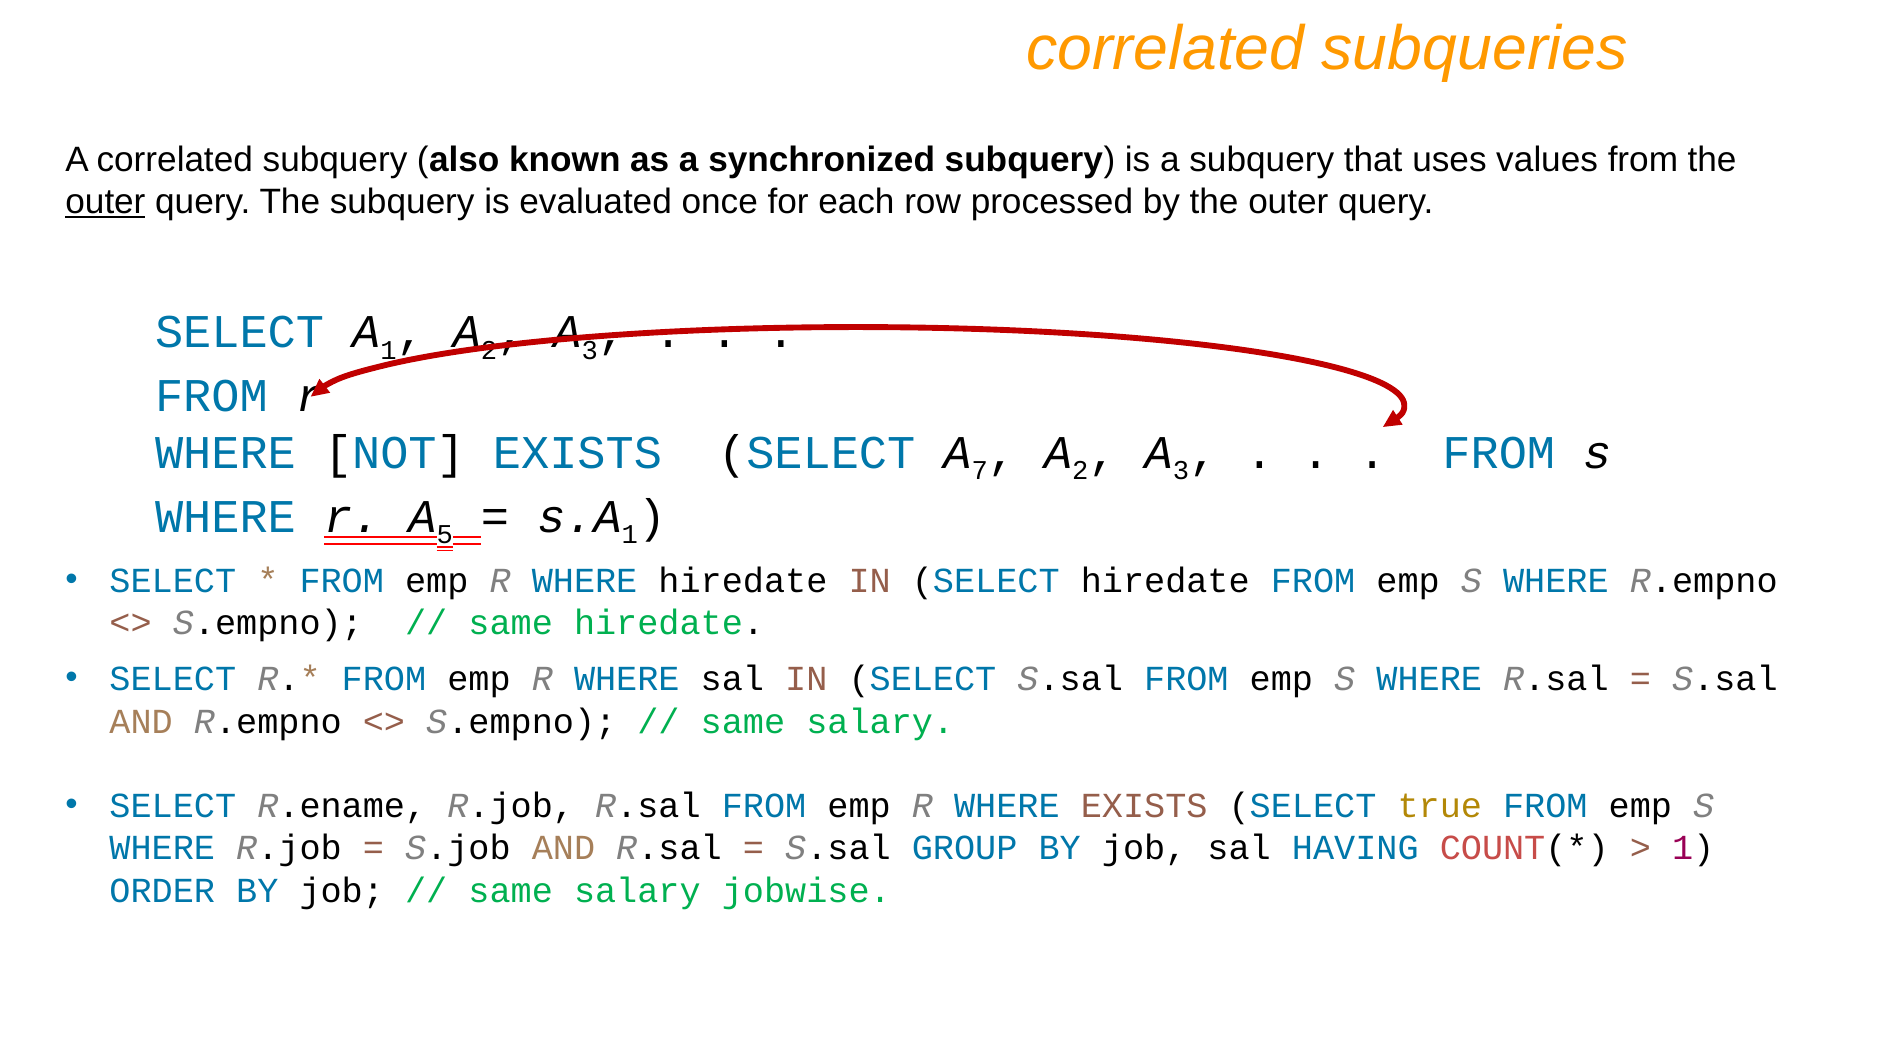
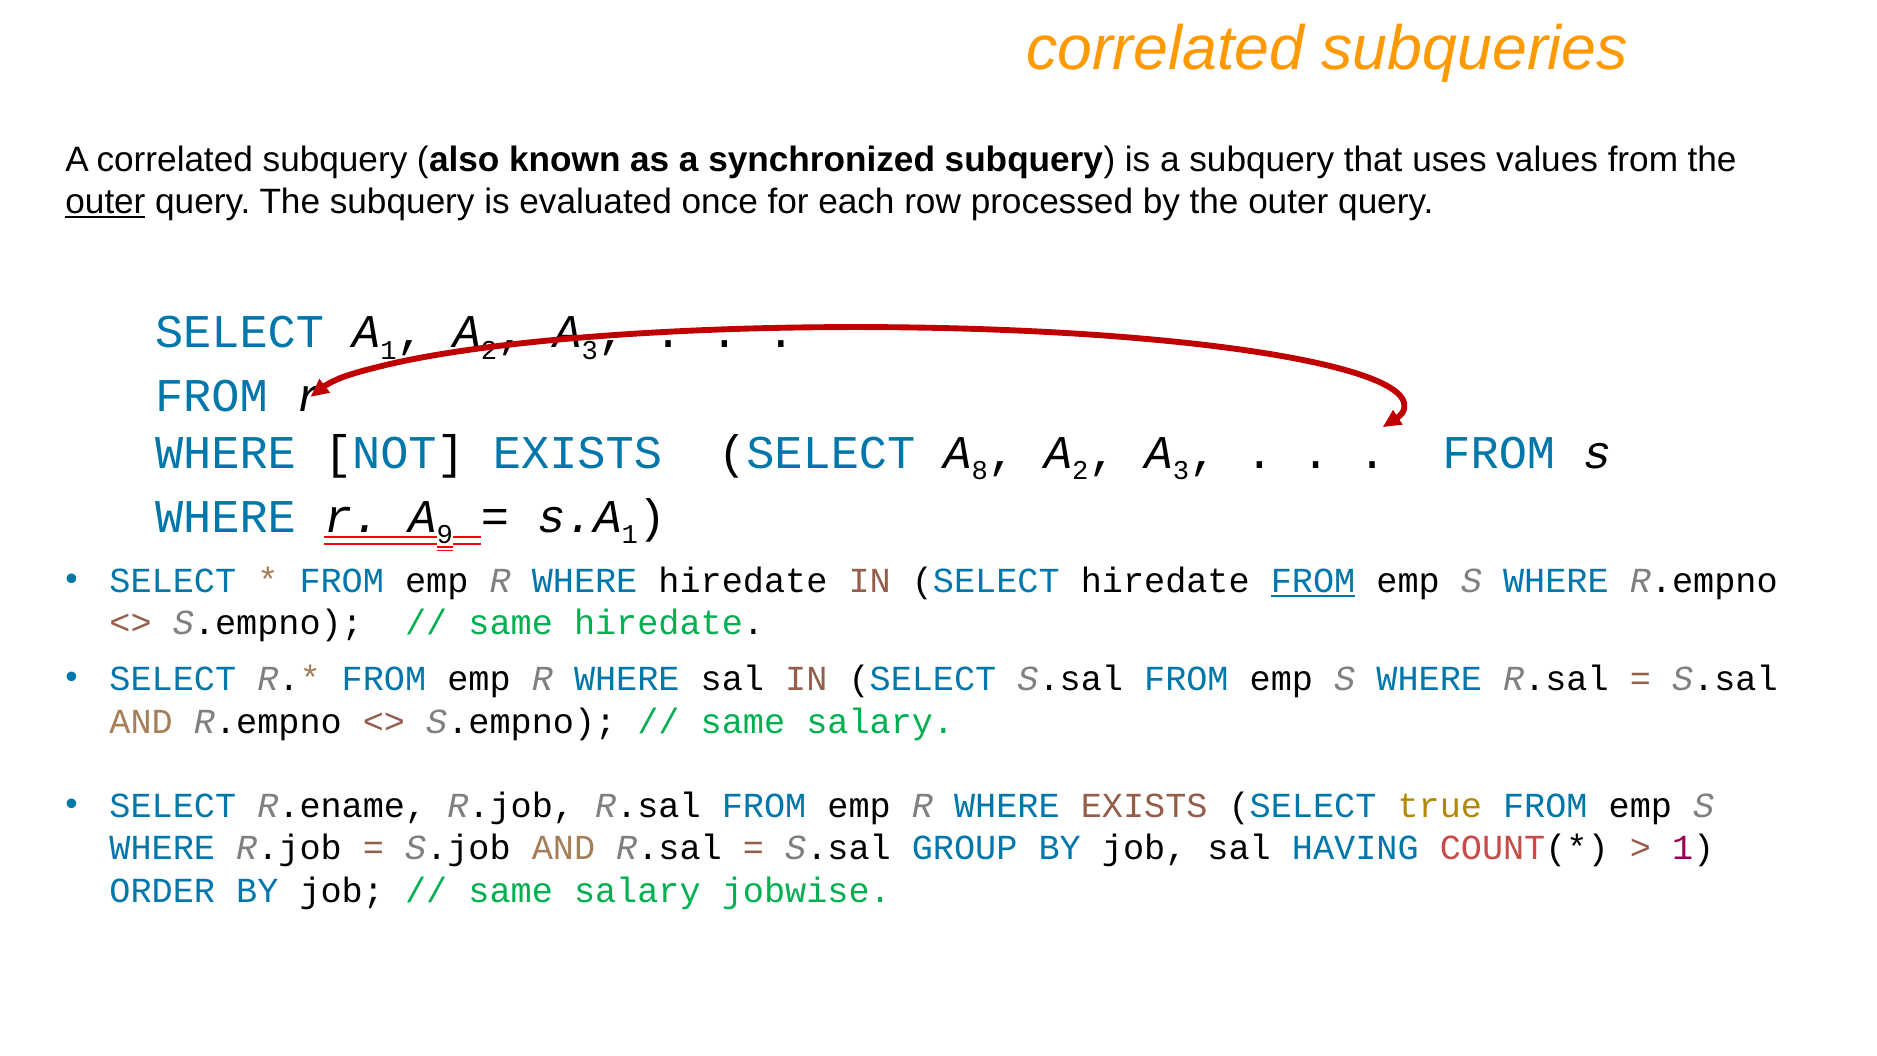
7: 7 -> 8 (980, 471)
5: 5 -> 9 (445, 535)
FROM underline: none -> present (1313, 581)
